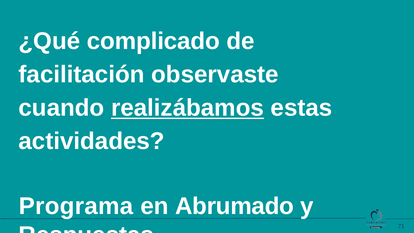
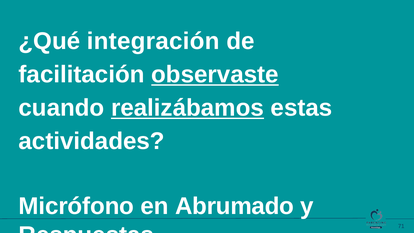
complicado: complicado -> integración (153, 41)
observaste underline: none -> present (215, 74)
Programa: Programa -> Micrófono (76, 206)
